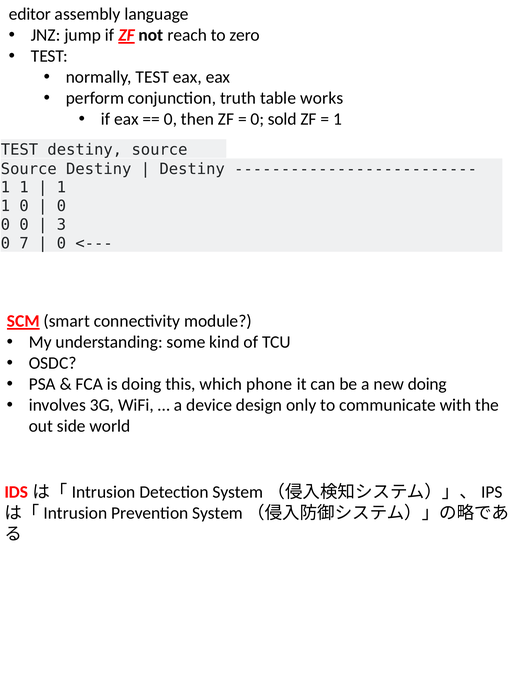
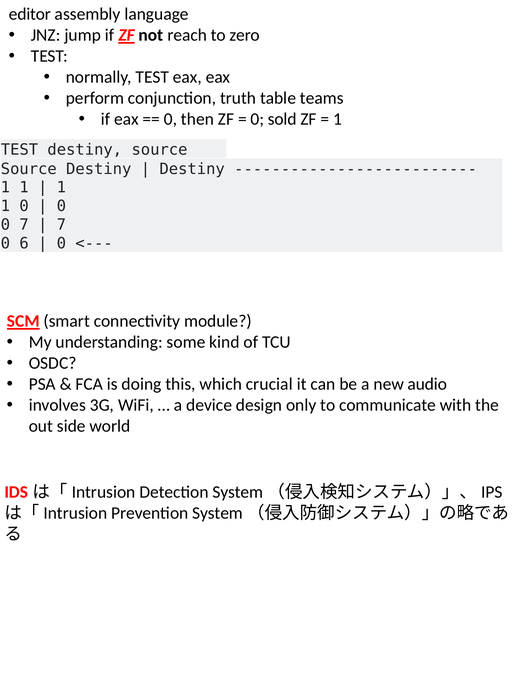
works: works -> teams (322, 98)
0: 0 -> 7 (24, 225)
3: 3 -> 7 (61, 225)
7: 7 -> 6 (24, 244)
phone: phone -> crucial (269, 384)
new doing: doing -> audio (427, 384)
